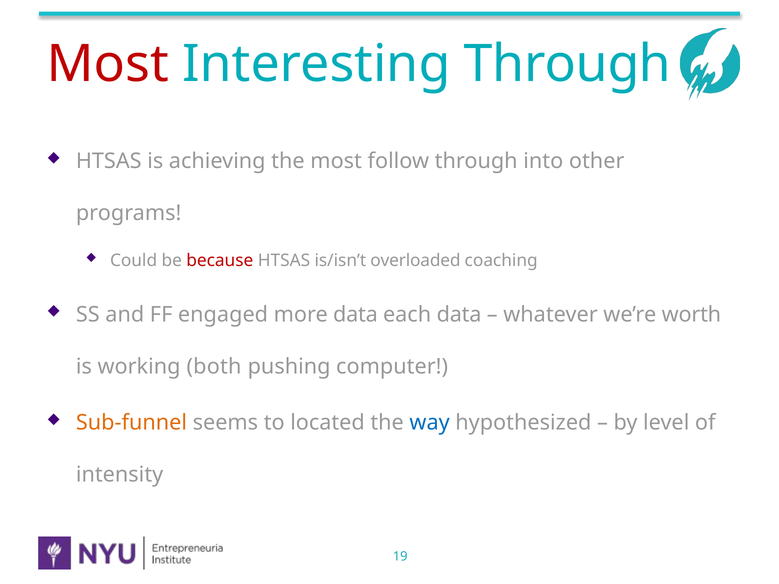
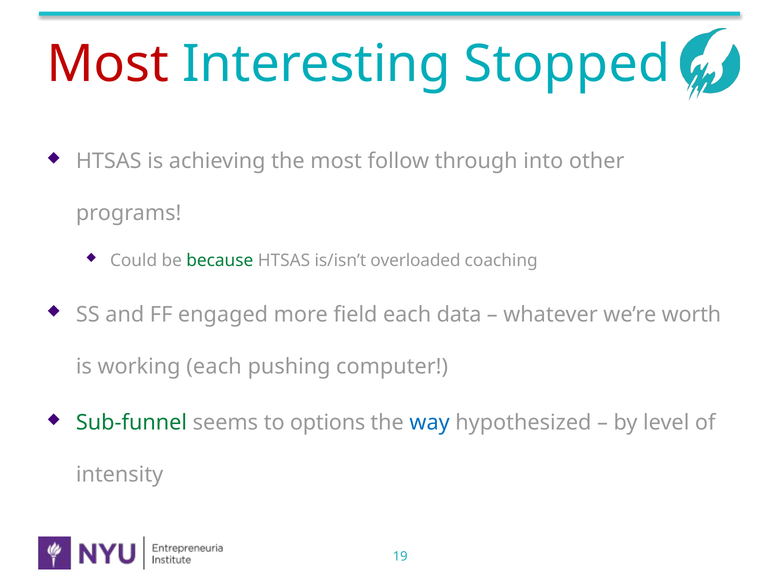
Interesting Through: Through -> Stopped (567, 64)
because colour: red -> green (220, 261)
more data: data -> field (355, 315)
working both: both -> each (214, 367)
Sub-funnel colour: orange -> green (131, 423)
located: located -> options (328, 423)
